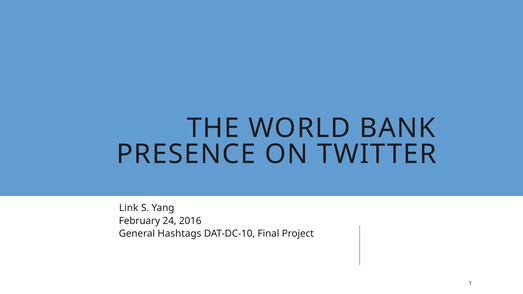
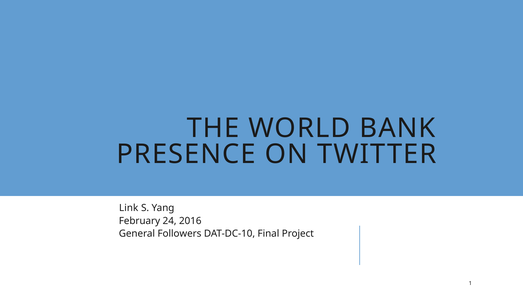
Hashtags: Hashtags -> Followers (179, 234)
